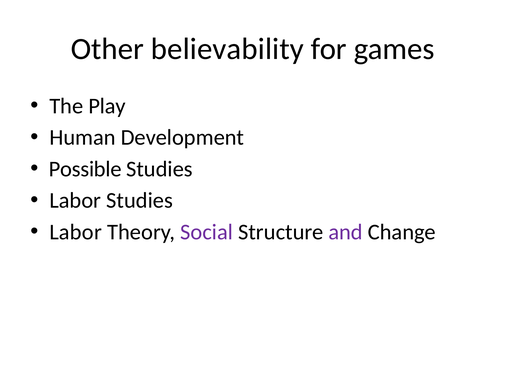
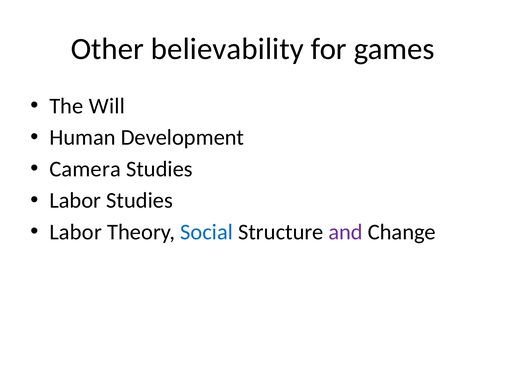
Play: Play -> Will (107, 106)
Possible: Possible -> Camera (85, 169)
Social colour: purple -> blue (207, 232)
